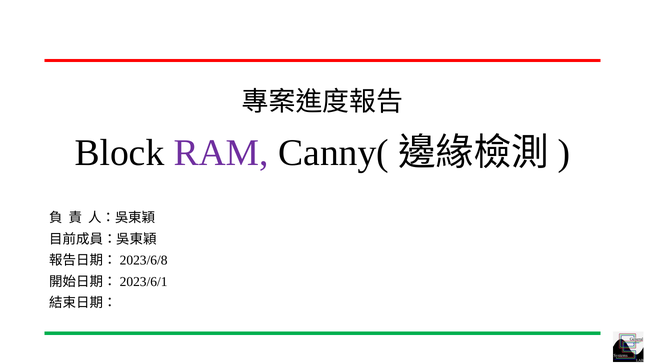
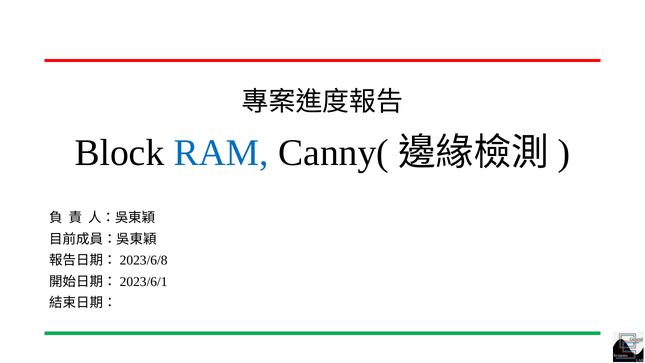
RAM colour: purple -> blue (221, 153)
